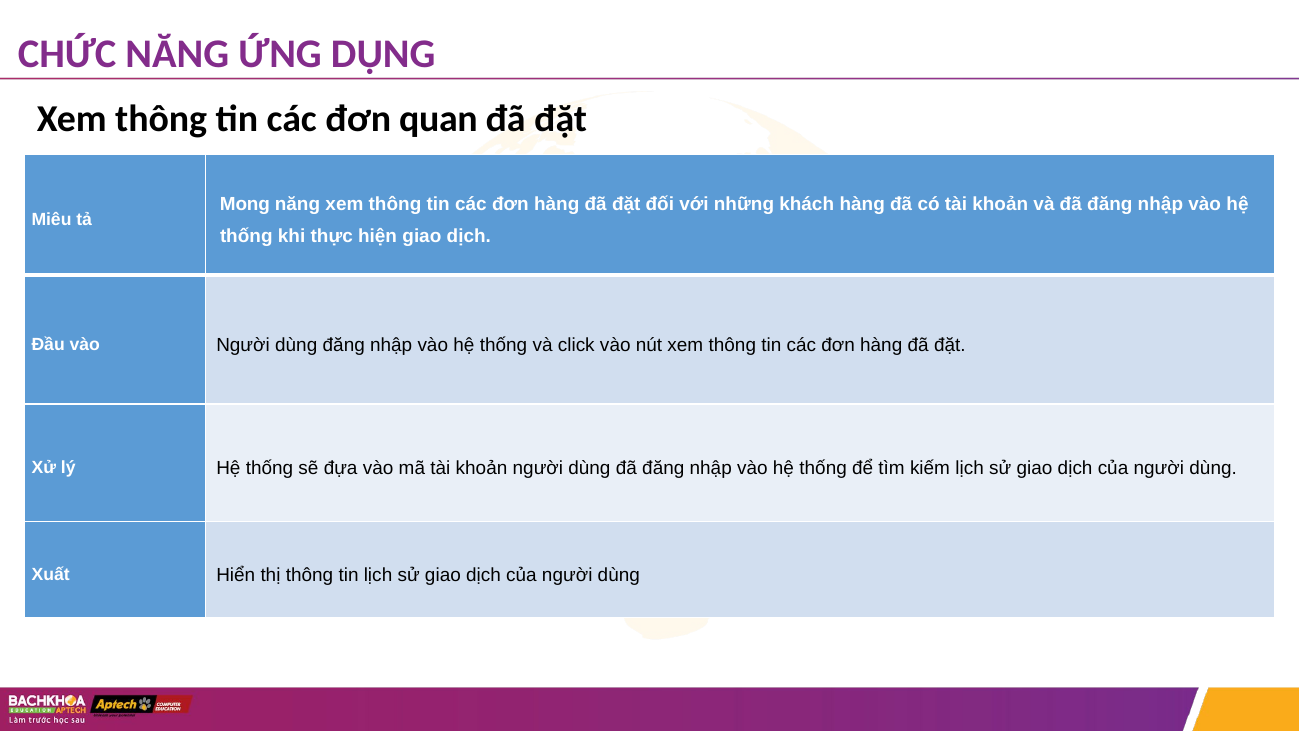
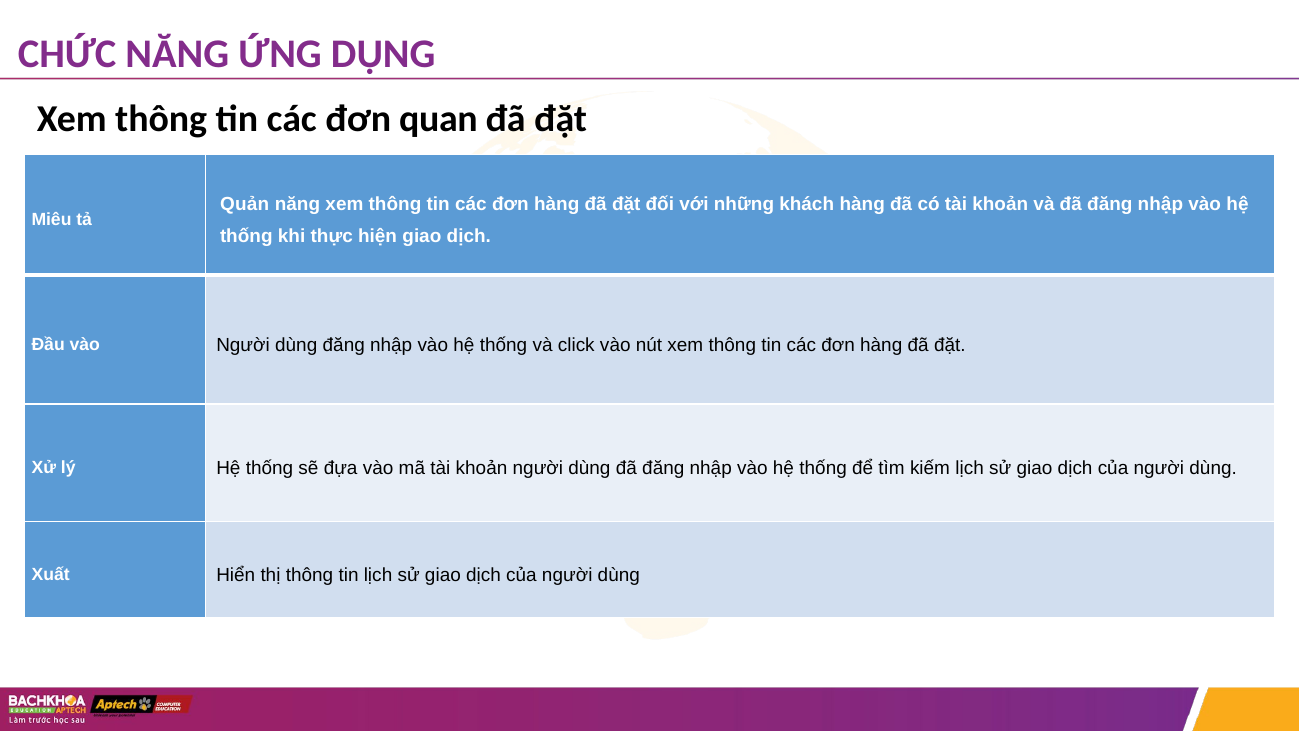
Mong: Mong -> Quản (245, 204)
